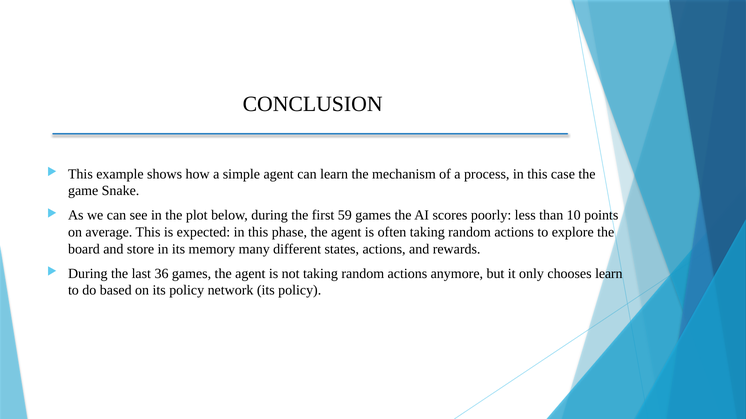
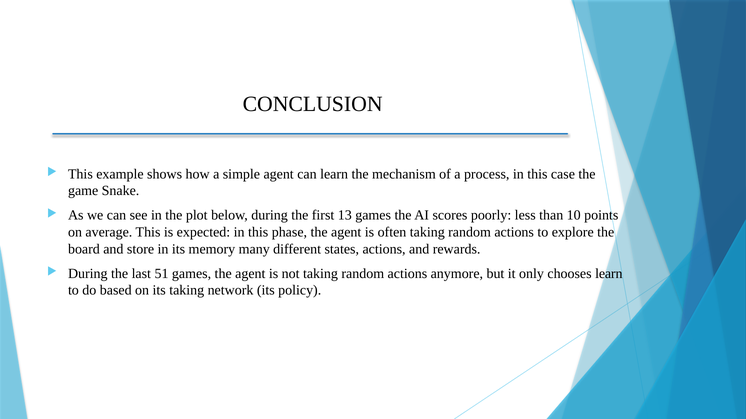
59: 59 -> 13 (345, 216)
36: 36 -> 51 (162, 274)
on its policy: policy -> taking (187, 291)
